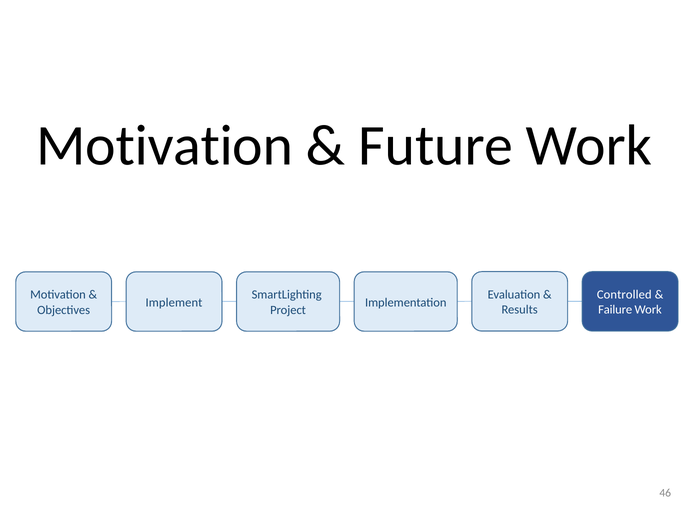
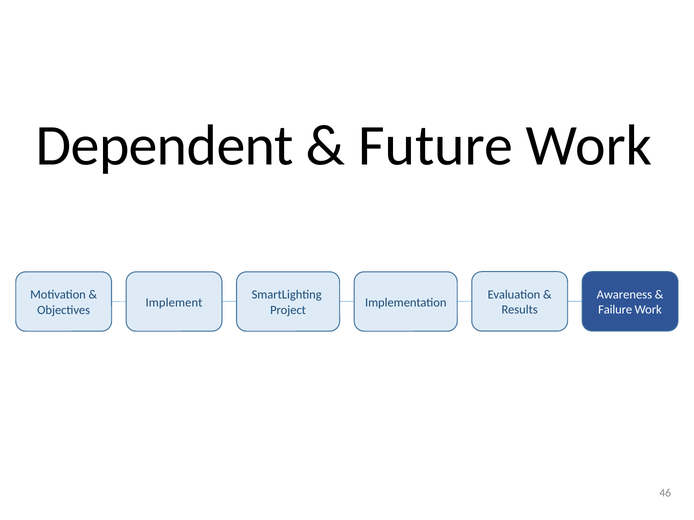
Motivation: Motivation -> Dependent (165, 146)
Controlled: Controlled -> Awareness (624, 295)
